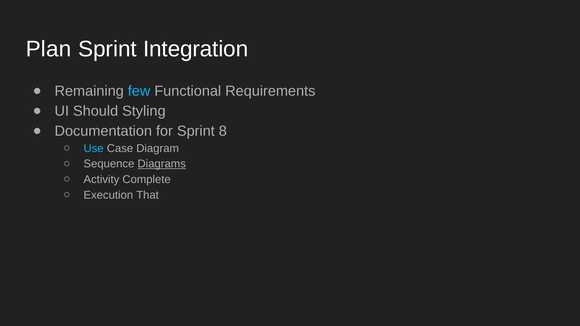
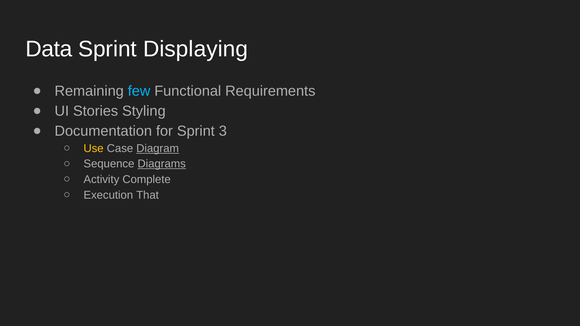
Plan: Plan -> Data (49, 49)
Integration: Integration -> Displaying (196, 49)
Should: Should -> Stories (96, 111)
8: 8 -> 3 (223, 131)
Use colour: light blue -> yellow (94, 148)
Diagram underline: none -> present (158, 148)
